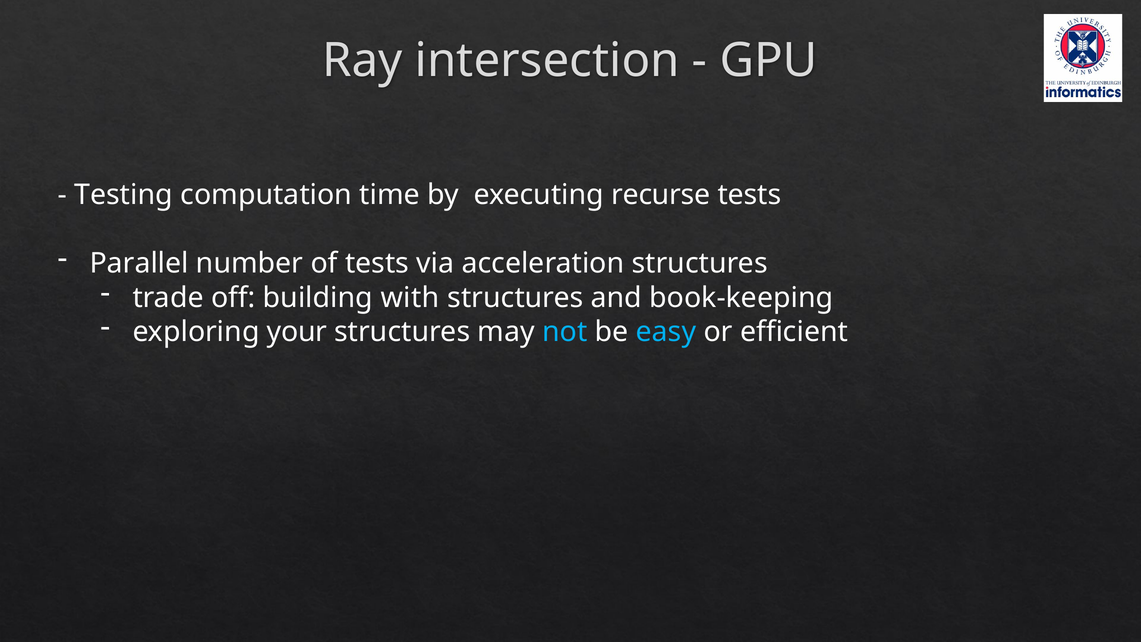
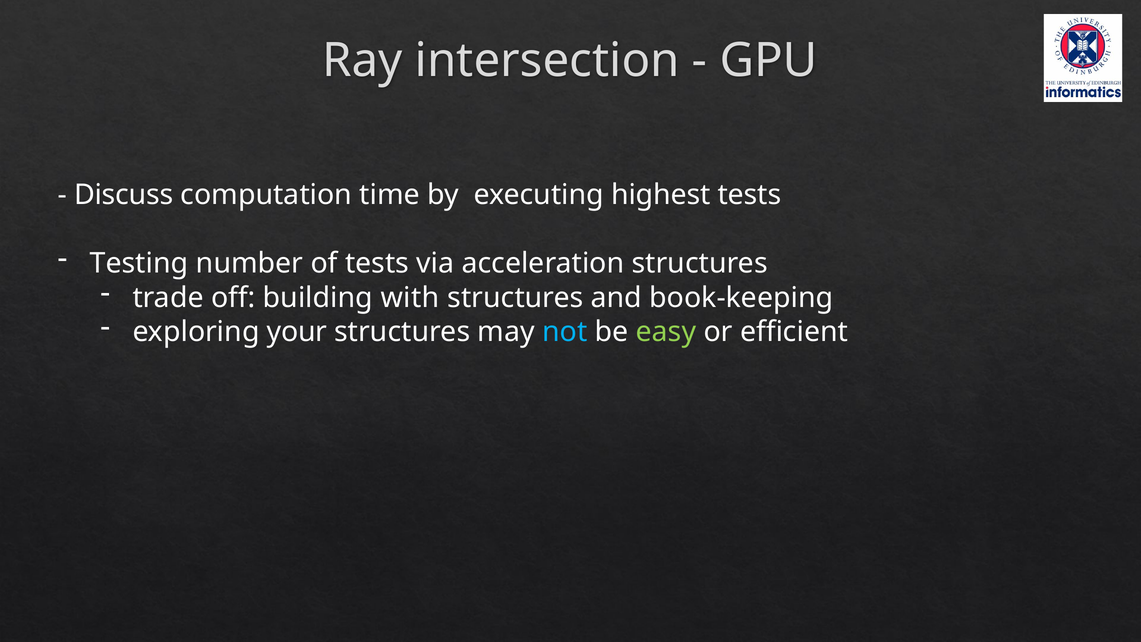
Testing: Testing -> Discuss (124, 195)
recurse: recurse -> highest (661, 195)
Parallel: Parallel -> Testing (139, 263)
easy colour: light blue -> light green (666, 332)
